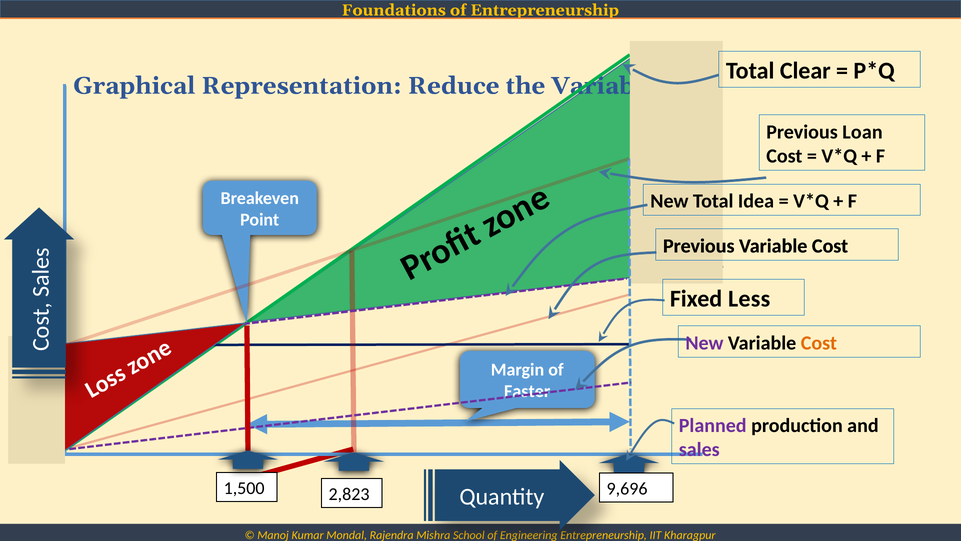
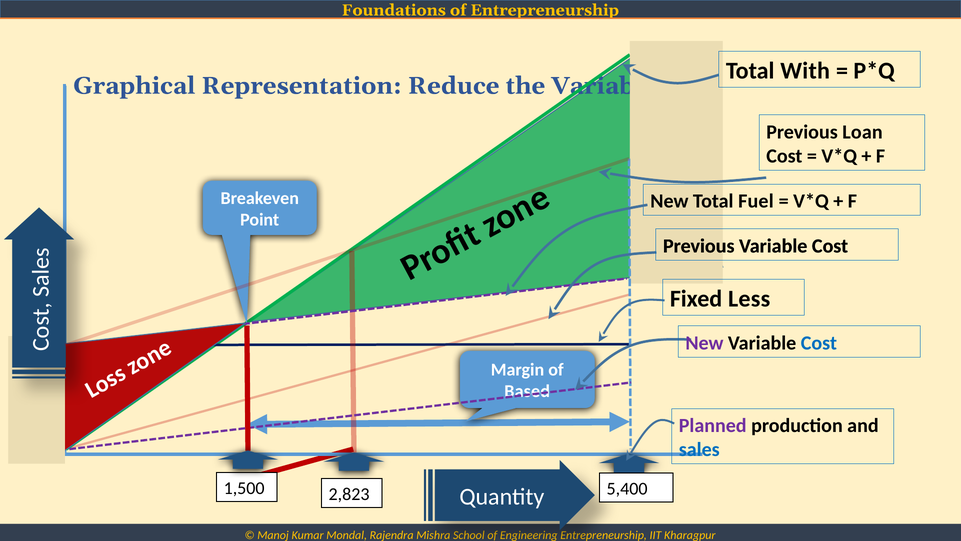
Clear: Clear -> With (805, 71)
Idea: Idea -> Fuel (756, 201)
Cost colour: orange -> blue (819, 343)
Faster: Faster -> Based (527, 391)
sales colour: purple -> blue (699, 449)
9,696: 9,696 -> 5,400 (627, 488)
